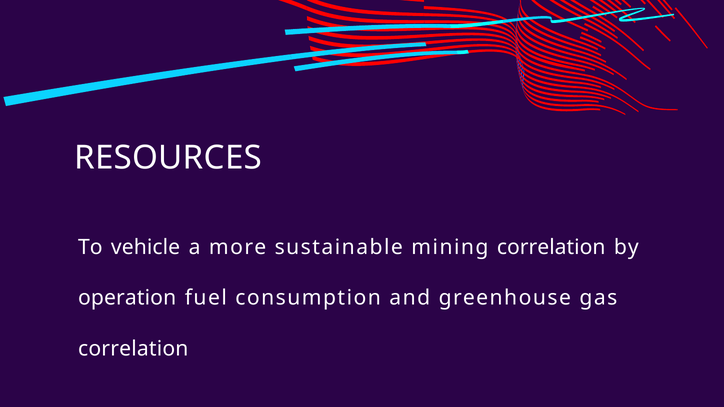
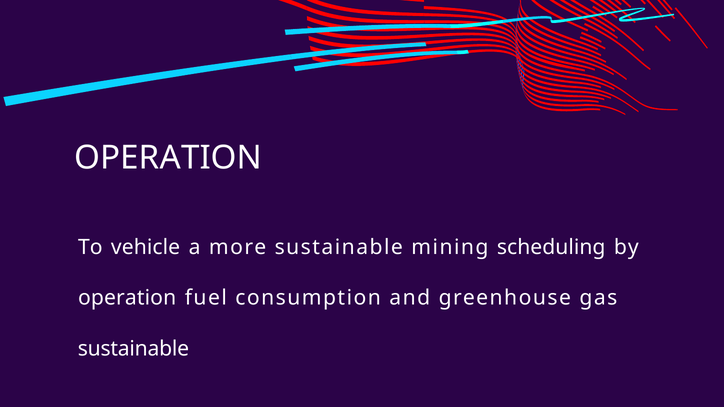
RESOURCES: RESOURCES -> OPERATION (168, 158)
mining correlation: correlation -> scheduling (551, 247)
correlation: correlation -> sustainable (133, 349)
